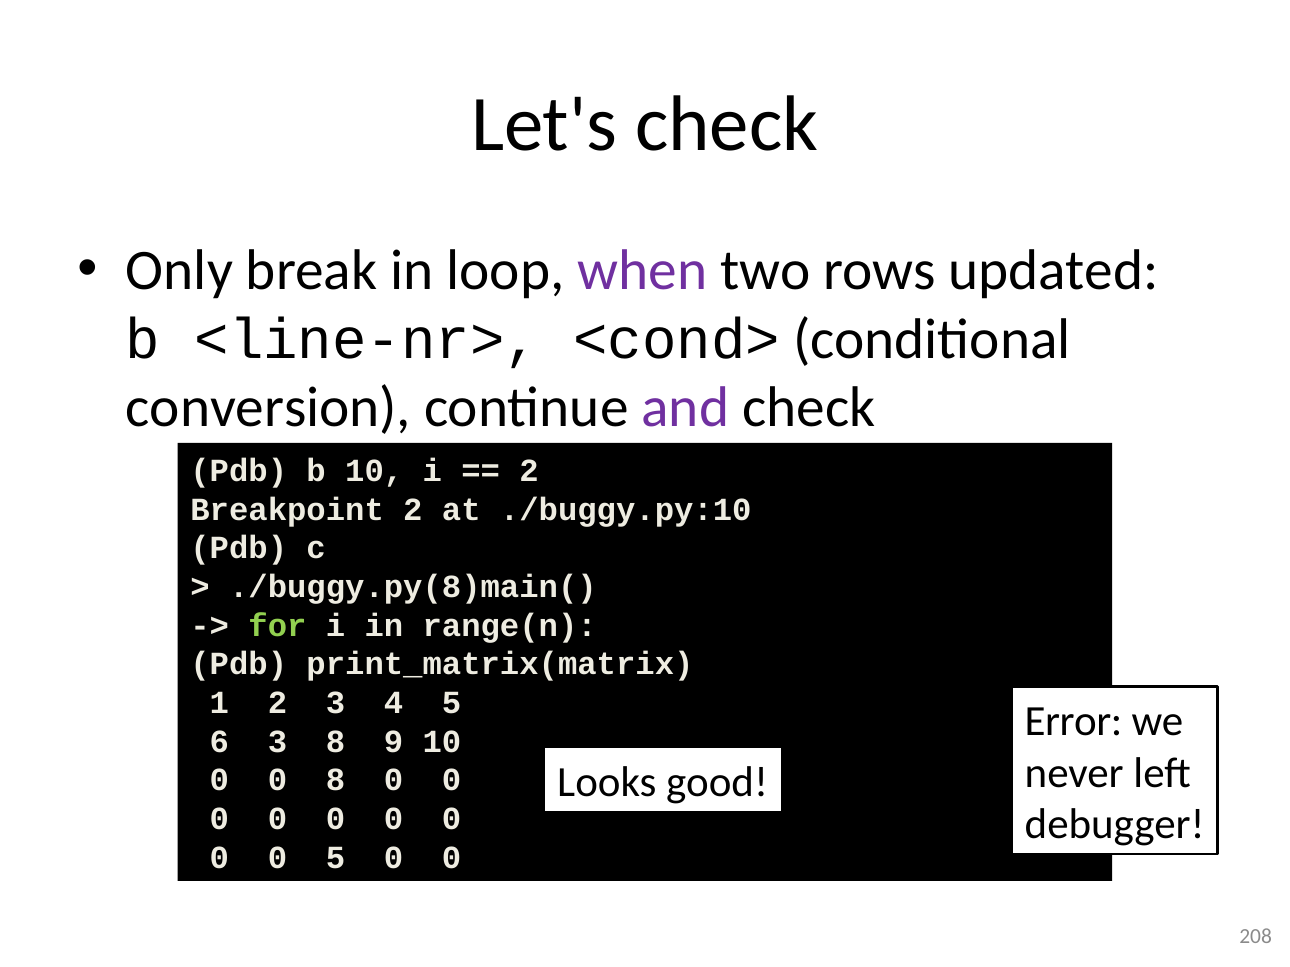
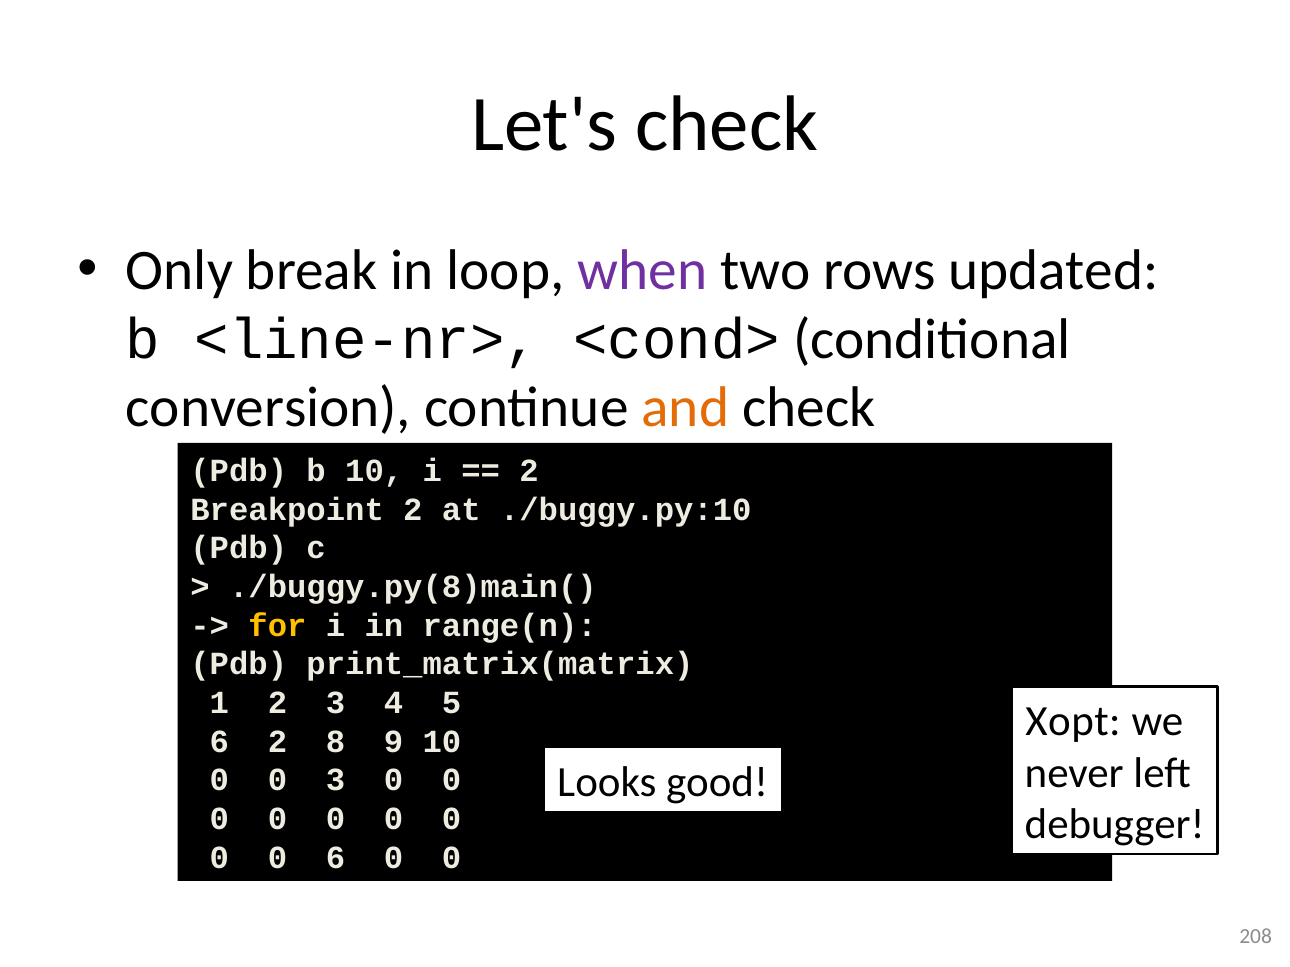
and colour: purple -> orange (685, 408)
for colour: light green -> yellow (277, 626)
Error: Error -> Xopt (1073, 722)
6 3: 3 -> 2 (277, 742)
0 8: 8 -> 3 (335, 781)
0 5: 5 -> 6 (335, 858)
